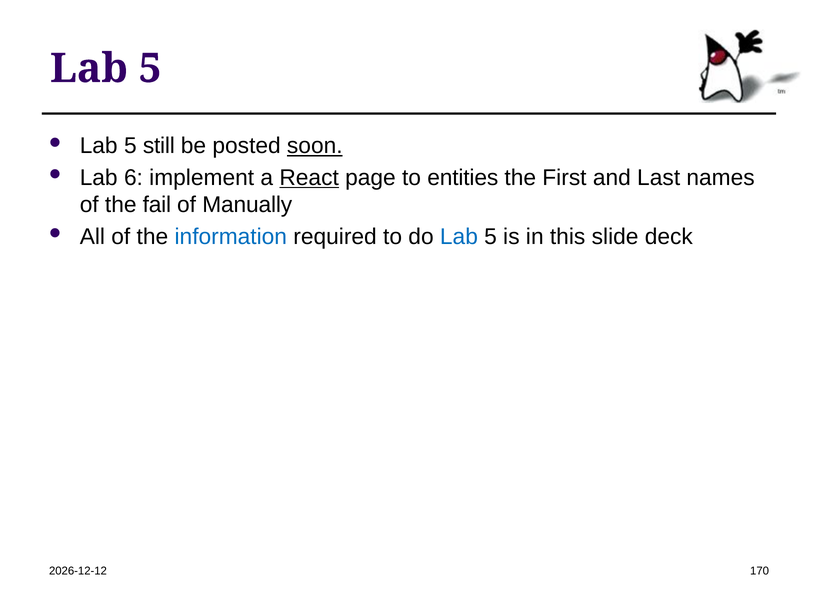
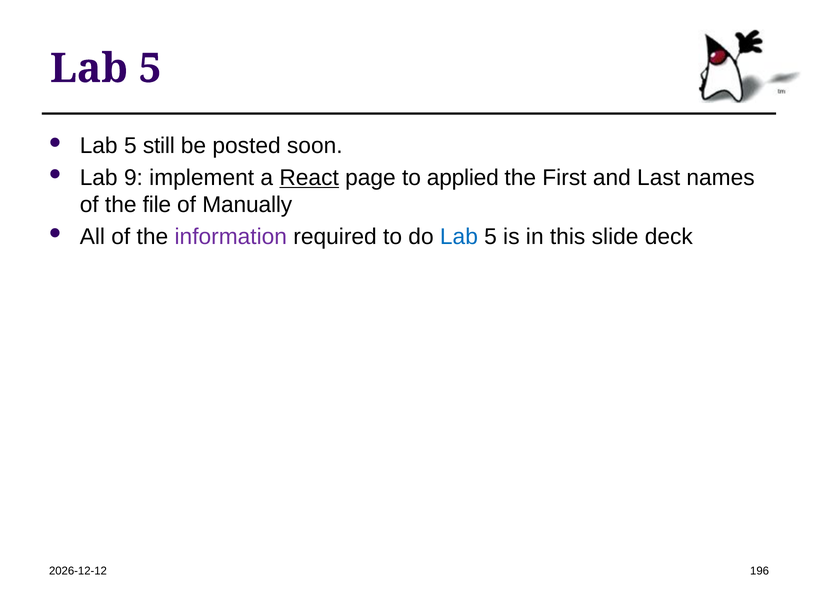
soon underline: present -> none (315, 146)
6: 6 -> 9 (133, 178)
entities: entities -> applied (463, 178)
fail: fail -> file (157, 205)
information colour: blue -> purple (231, 237)
170: 170 -> 196 (760, 571)
